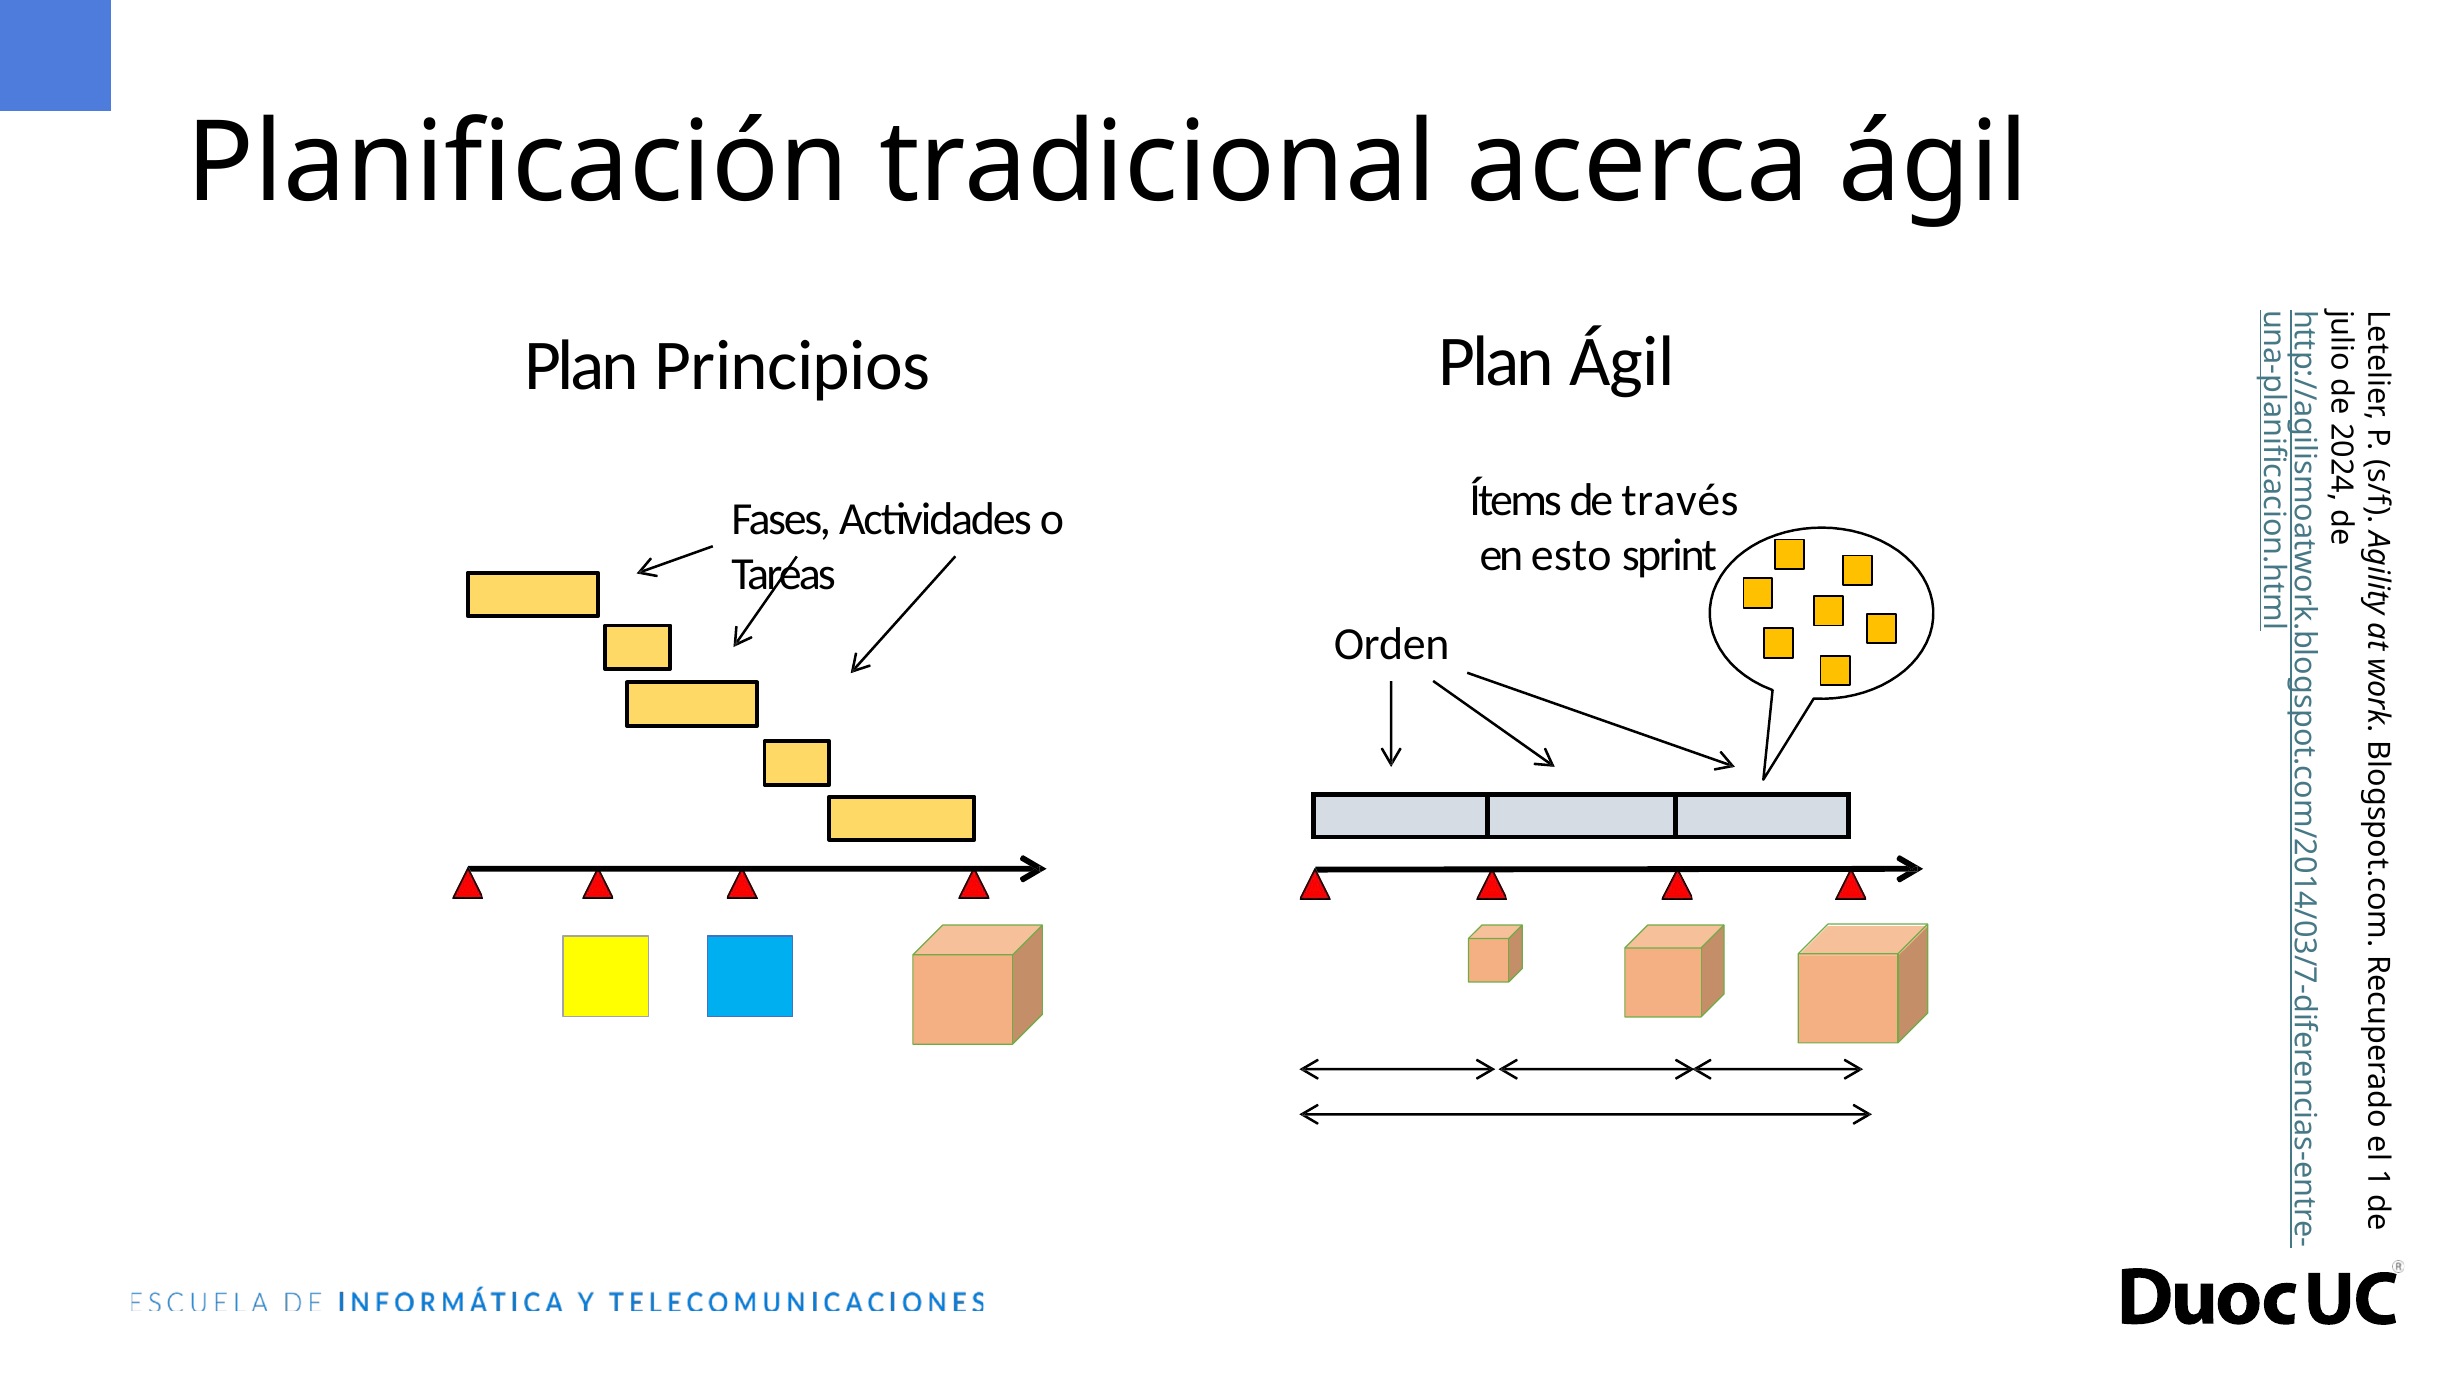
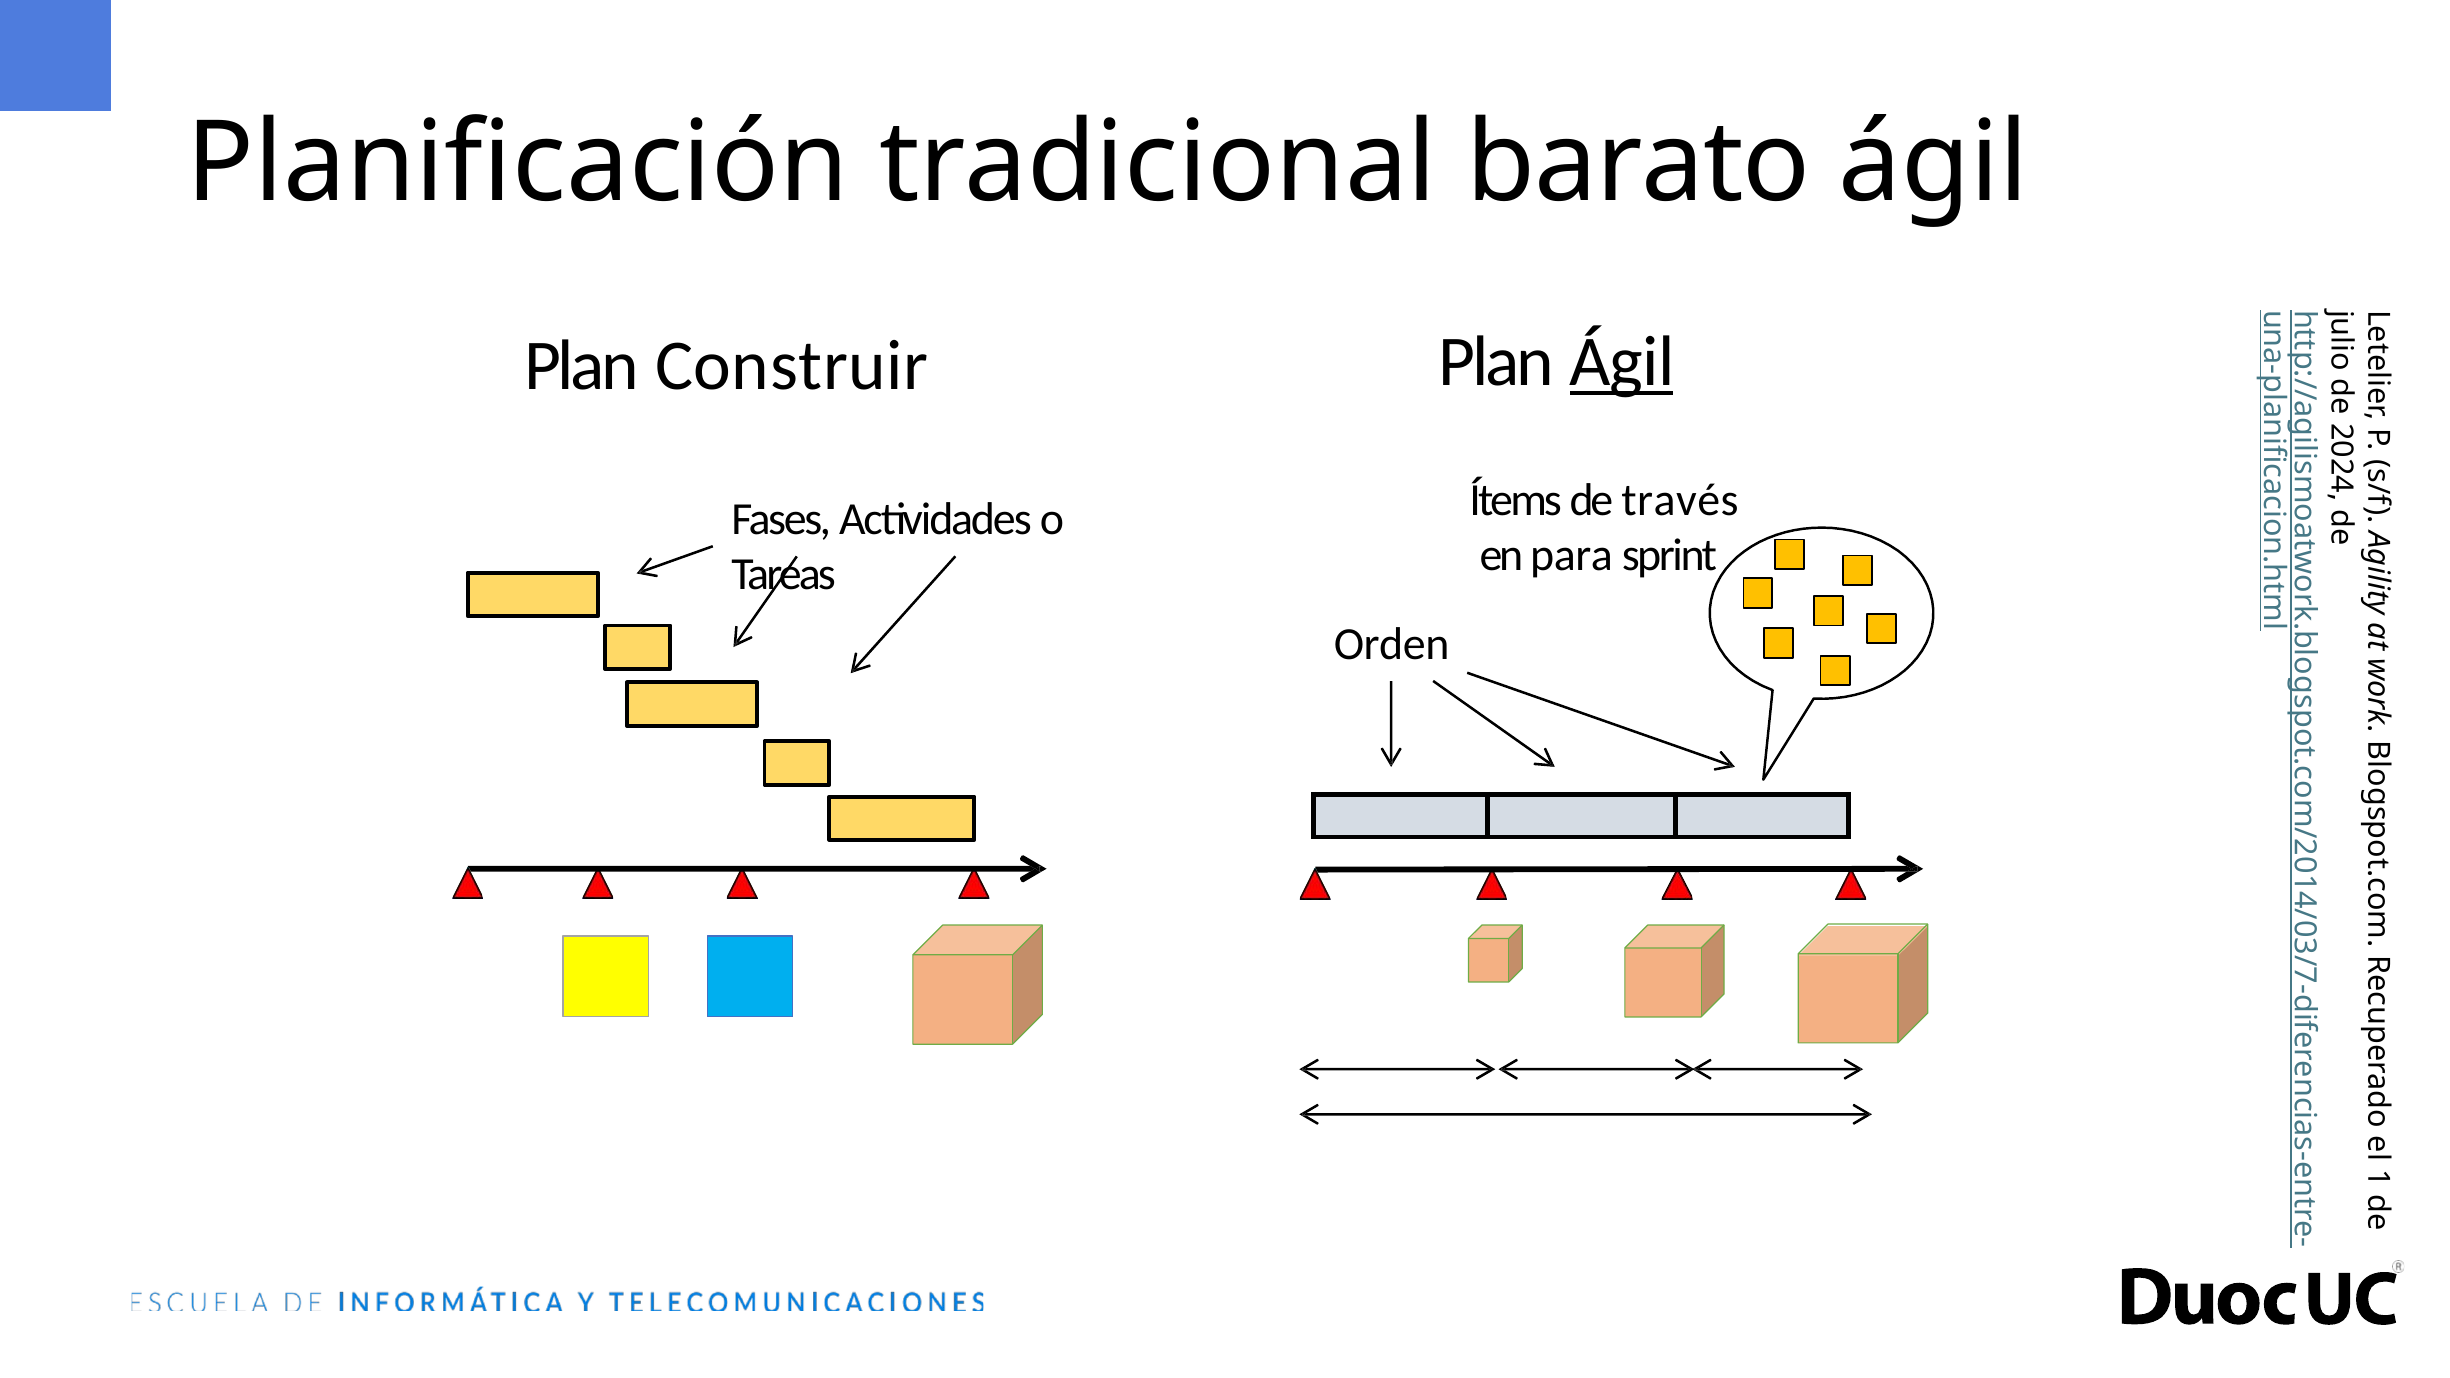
acerca: acerca -> barato (1638, 164)
Ágil underline: none -> present (1622, 362)
Principios: Principios -> Construir (792, 366)
esto: esto -> para (1571, 555)
